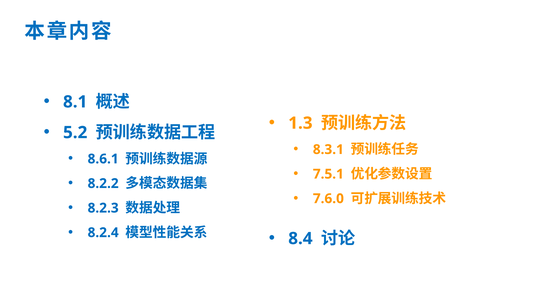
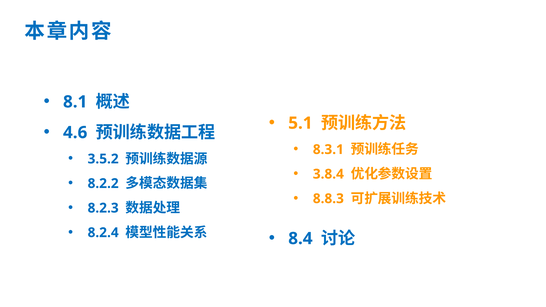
1.3: 1.3 -> 5.1 (300, 123)
5.2: 5.2 -> 4.6 (75, 133)
8.6.1: 8.6.1 -> 3.5.2 (103, 159)
7.5.1: 7.5.1 -> 3.8.4 (328, 174)
7.6.0: 7.6.0 -> 8.8.3 (328, 199)
